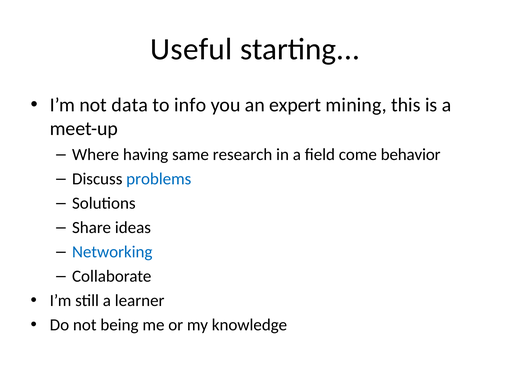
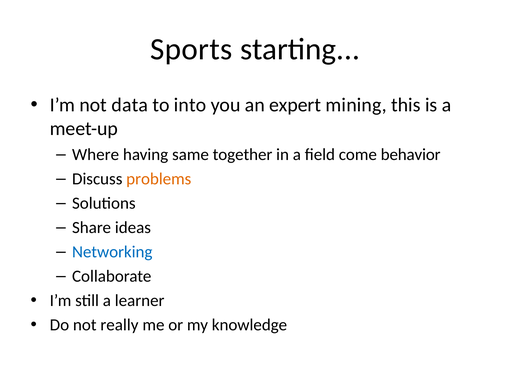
Useful: Useful -> Sports (191, 49)
info: info -> into (190, 105)
research: research -> together (243, 155)
problems colour: blue -> orange (159, 179)
being: being -> really (119, 325)
